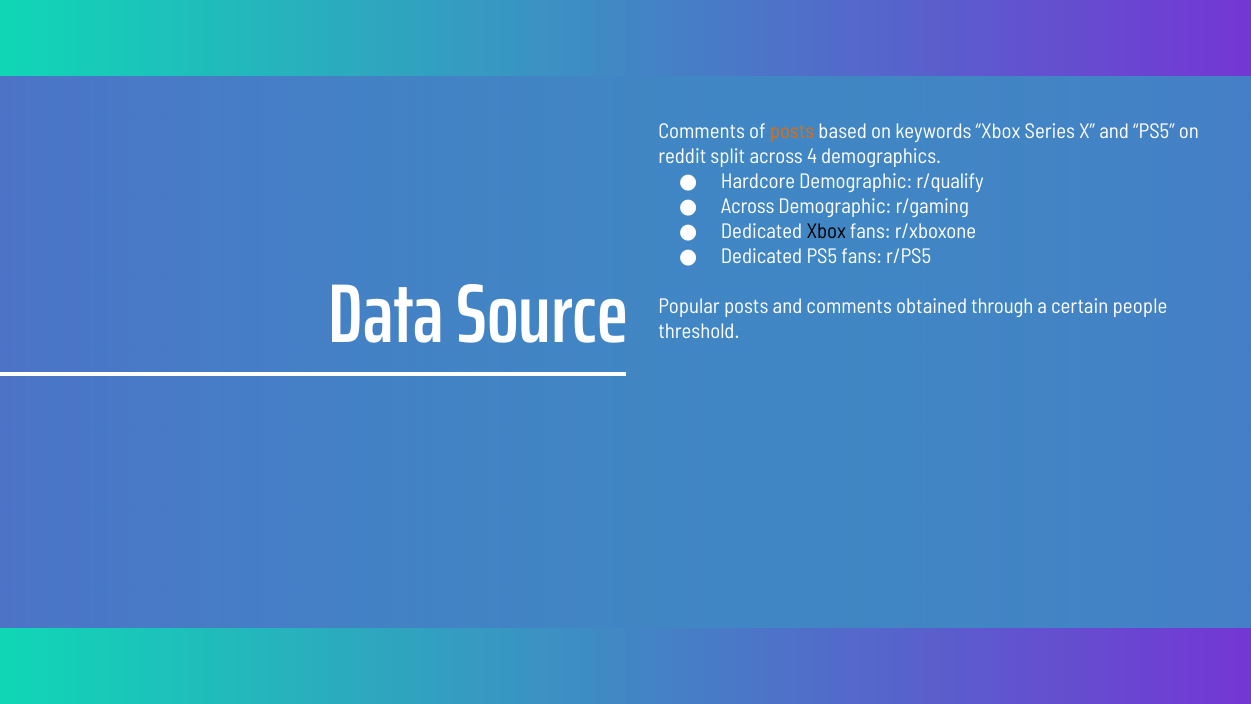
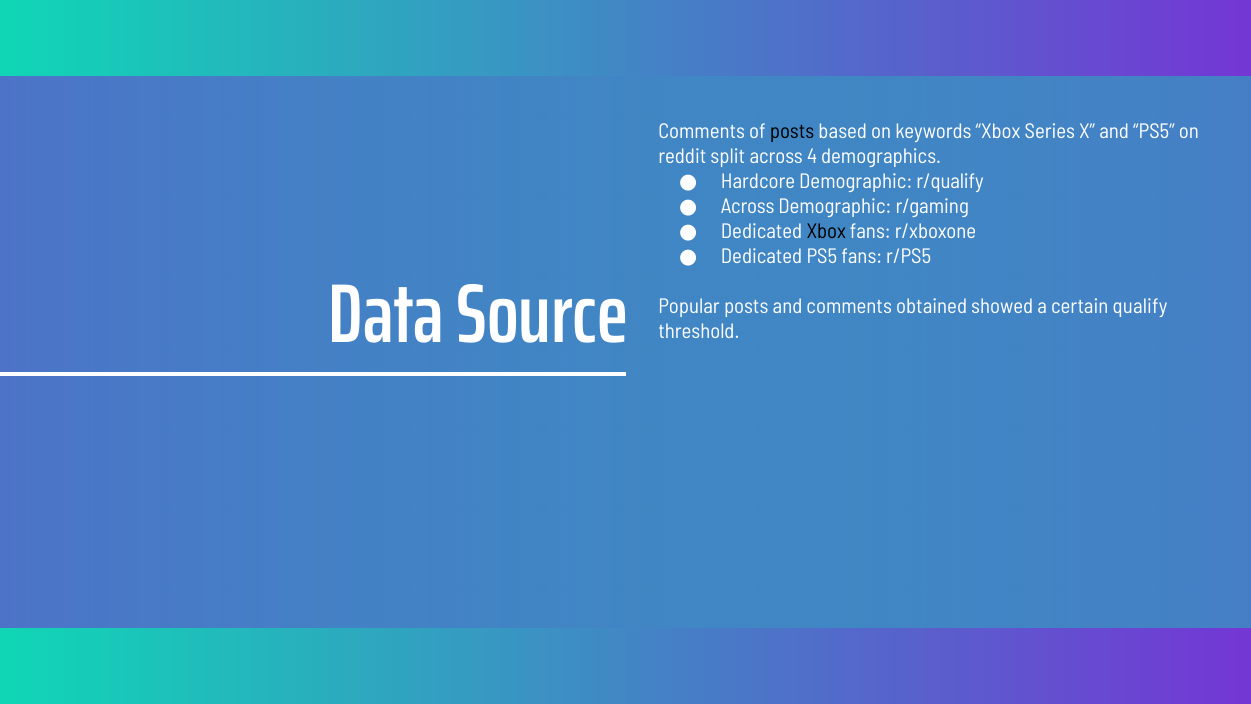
posts colour: orange -> black (792, 131)
through: through -> showed (1002, 306)
people: people -> qualify (1140, 306)
